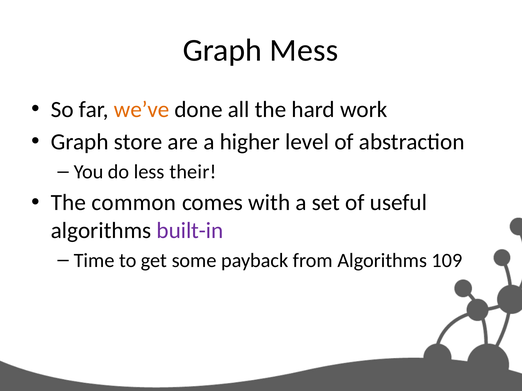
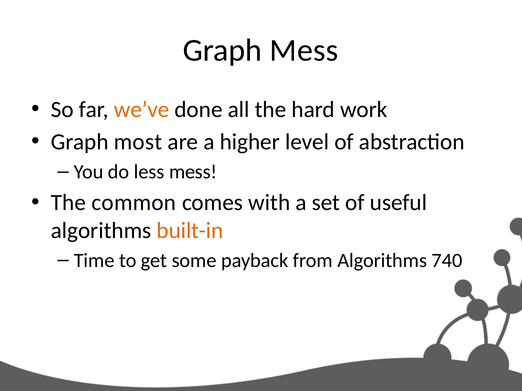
store: store -> most (138, 142)
less their: their -> mess (193, 172)
built-in colour: purple -> orange (190, 231)
109: 109 -> 740 (447, 261)
